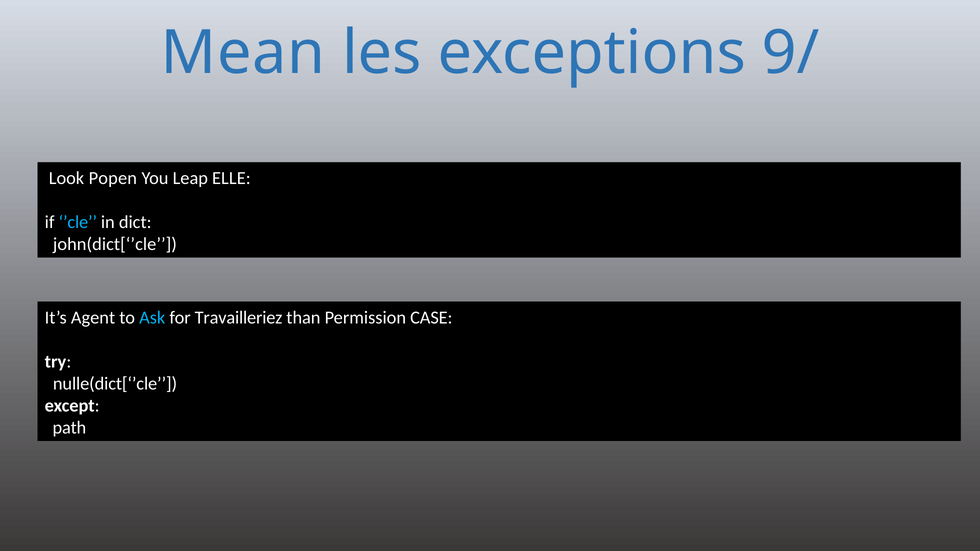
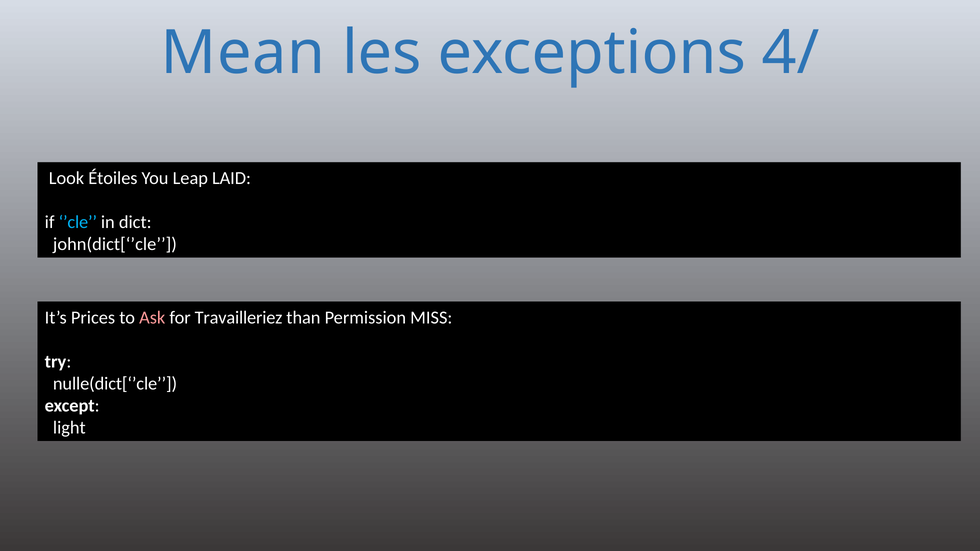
9/: 9/ -> 4/ (791, 53)
Popen: Popen -> Étoiles (113, 178)
ELLE: ELLE -> LAID (231, 178)
Agent: Agent -> Prices (93, 318)
Ask colour: light blue -> pink (152, 318)
CASE: CASE -> MISS (431, 318)
path: path -> light (69, 428)
